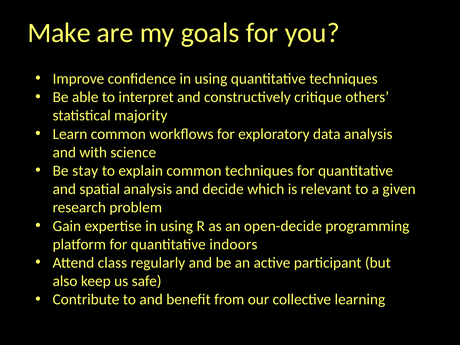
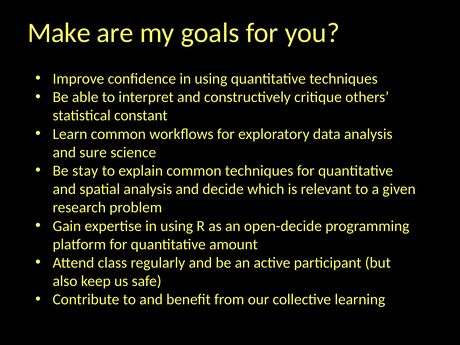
majority: majority -> constant (141, 116)
with: with -> sure (93, 152)
indoors: indoors -> amount (234, 244)
